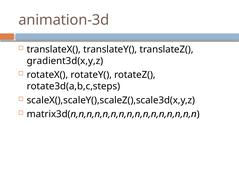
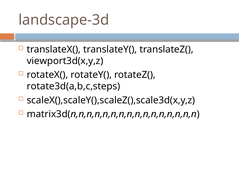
animation-3d: animation-3d -> landscape-3d (64, 20)
gradient3d(x,y,z: gradient3d(x,y,z -> viewport3d(x,y,z (65, 61)
